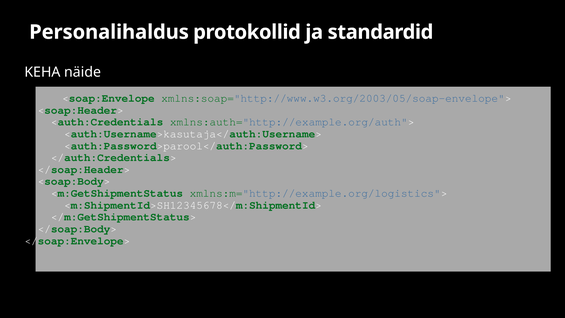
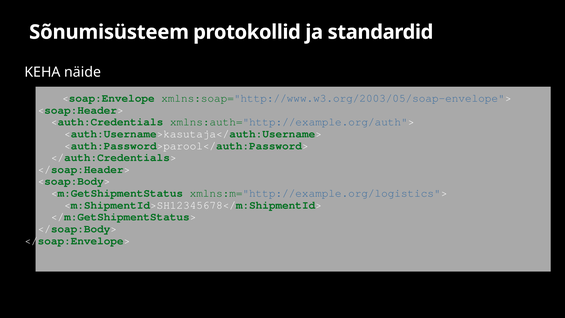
Personalihaldus: Personalihaldus -> Sõnumisüsteem (109, 32)
